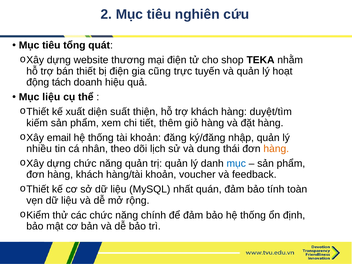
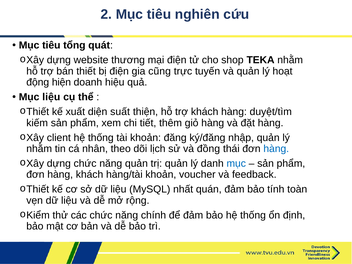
tách: tách -> hiện (61, 82)
email: email -> client (59, 138)
nhiều: nhiều -> nhằm (39, 149)
dung: dung -> đồng (208, 149)
hàng colour: orange -> blue (276, 149)
